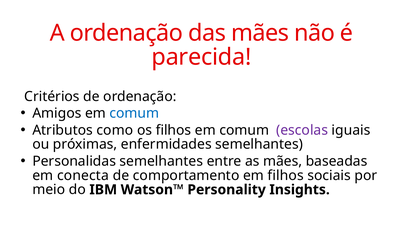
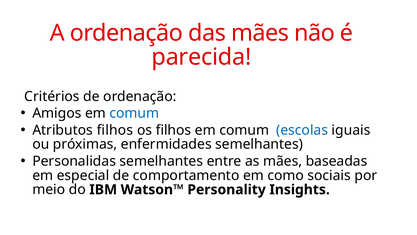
Atributos como: como -> filhos (115, 130)
escolas colour: purple -> blue (302, 130)
conecta: conecta -> especial (83, 175)
em filhos: filhos -> como (286, 175)
